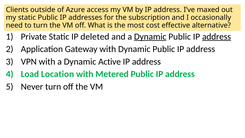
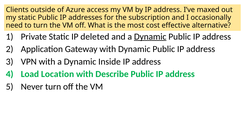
address underline: present -> none (217, 37)
Active: Active -> Inside (109, 62)
Metered: Metered -> Describe (112, 74)
